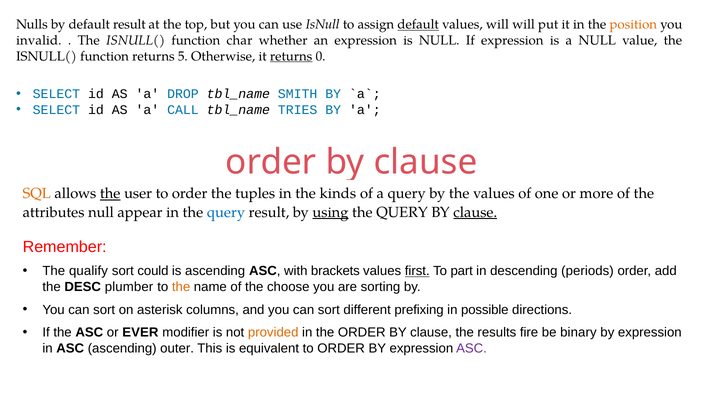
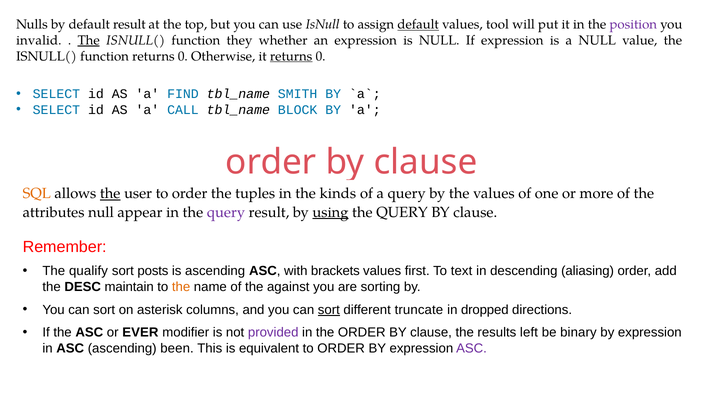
values will: will -> tool (497, 25)
position colour: orange -> purple (633, 25)
The underline: none -> present (89, 40)
char: char -> they (240, 40)
function returns 5: 5 -> 0 (183, 56)
DROP: DROP -> FIND (183, 94)
TRIES: TRIES -> BLOCK (298, 110)
query colour: blue -> purple (226, 213)
clause underline: present -> none (475, 213)
could: could -> posts (153, 271)
first underline: present -> none (417, 271)
part: part -> text (462, 271)
periods: periods -> aliasing (588, 271)
plumber: plumber -> maintain (129, 287)
choose: choose -> against (288, 287)
sort underline: none -> present (329, 310)
prefixing: prefixing -> truncate (419, 310)
possible: possible -> dropped (485, 310)
provided colour: orange -> purple (273, 333)
fire: fire -> left (529, 333)
outer: outer -> been (177, 349)
